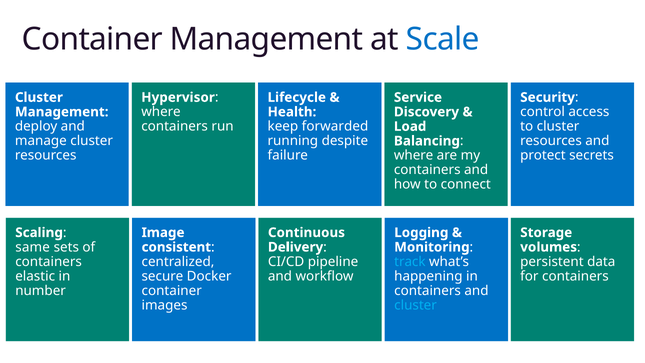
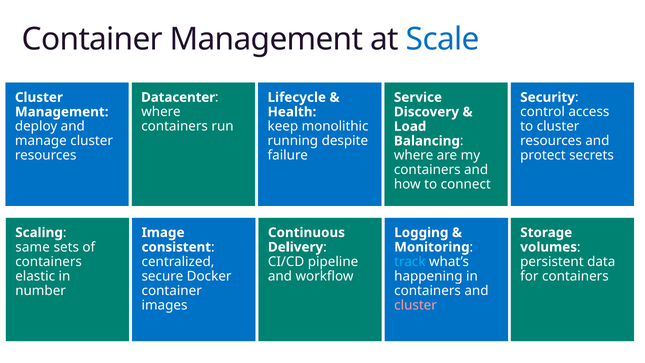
Hypervisor: Hypervisor -> Datacenter (178, 97)
forwarded: forwarded -> monolithic (335, 126)
cluster colour: light blue -> pink (416, 305)
